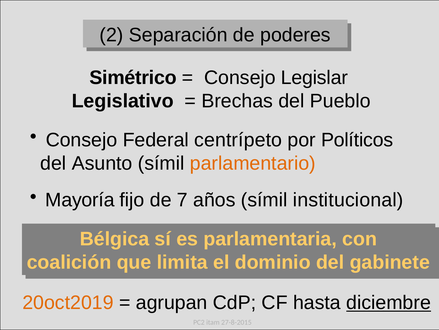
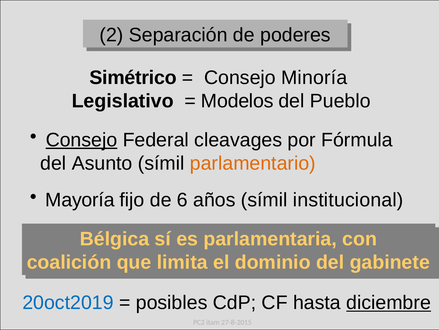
Legislar: Legislar -> Minoría (314, 77)
Brechas: Brechas -> Modelos (237, 101)
Consejo underline: none -> present (81, 140)
centrípeto: centrípeto -> cleavages (238, 140)
Políticos: Políticos -> Fórmula (357, 140)
7: 7 -> 6 (182, 200)
20oct2019 colour: orange -> blue (68, 302)
agrupan: agrupan -> posibles (172, 302)
